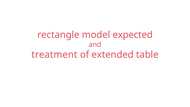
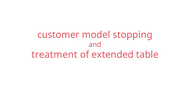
rectangle: rectangle -> customer (58, 35)
expected: expected -> stopping (133, 35)
